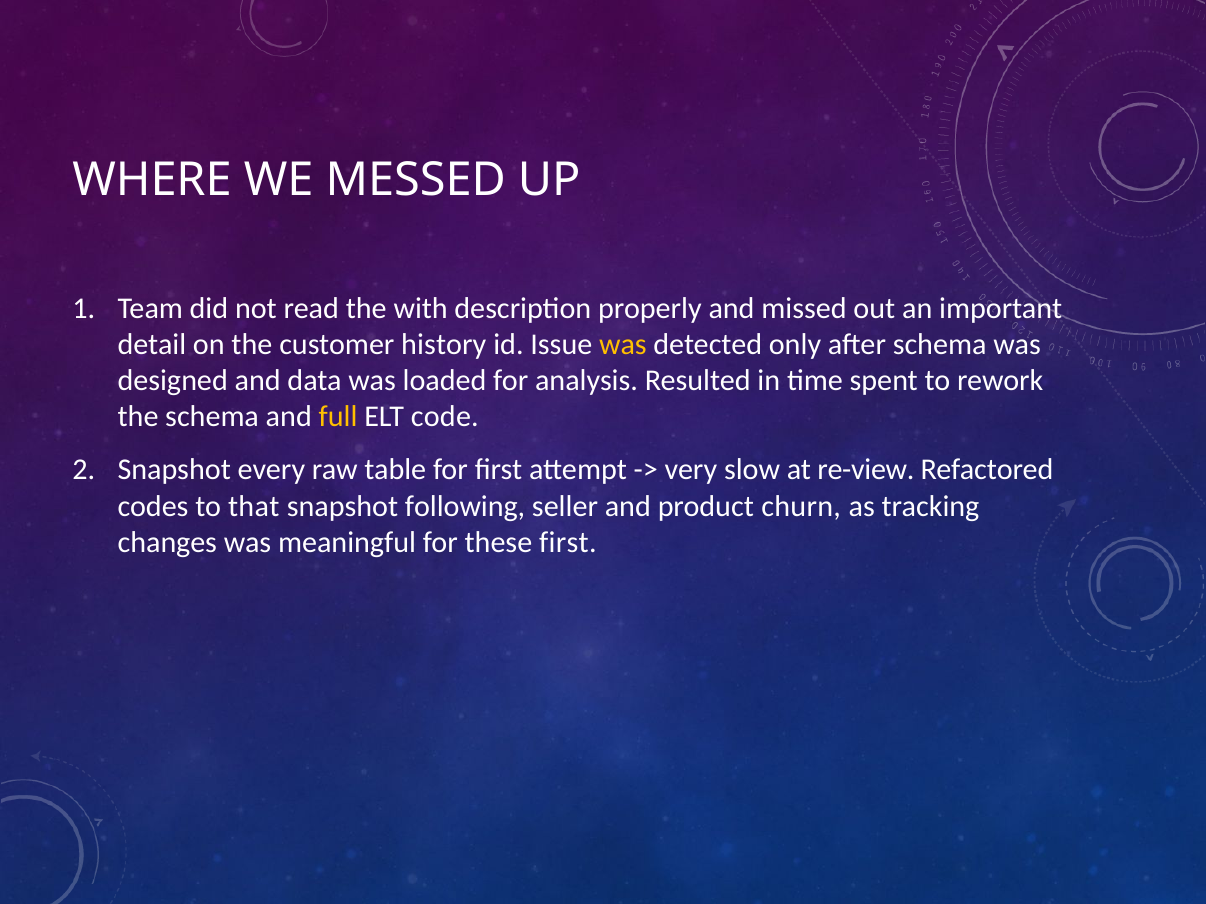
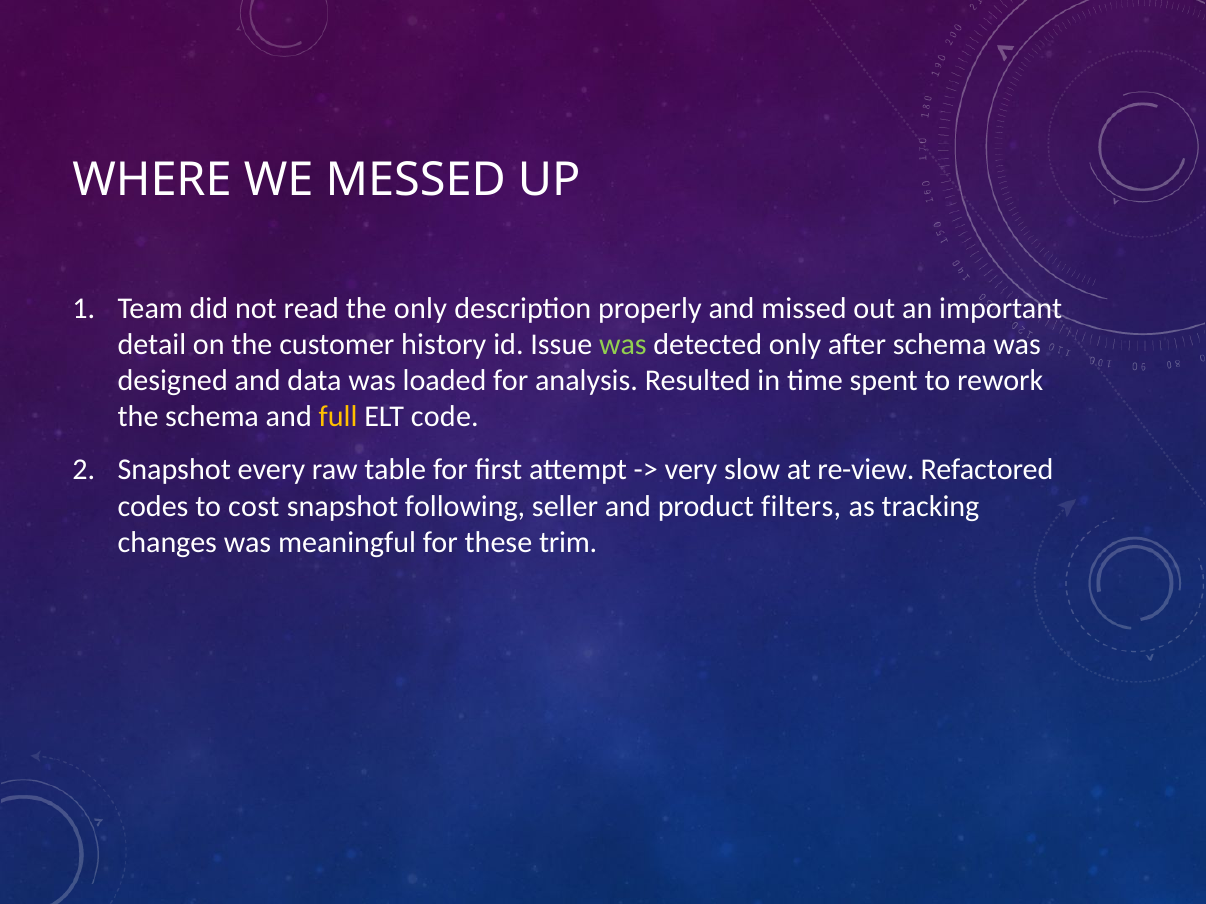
the with: with -> only (420, 309)
was colour: yellow -> light green (623, 345)
that: that -> cost (254, 506)
churn: churn -> filters (801, 506)
these first: first -> trim (568, 543)
